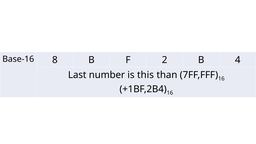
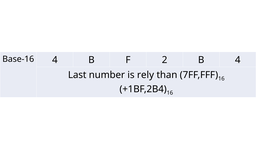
Base-16 8: 8 -> 4 (55, 60)
this: this -> rely (146, 75)
